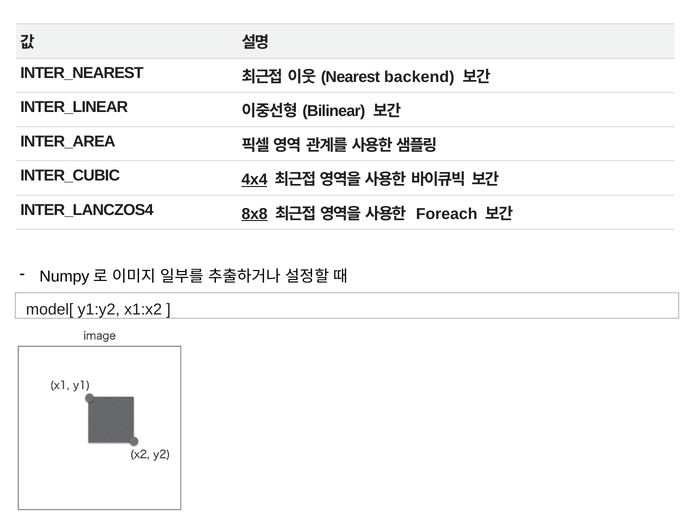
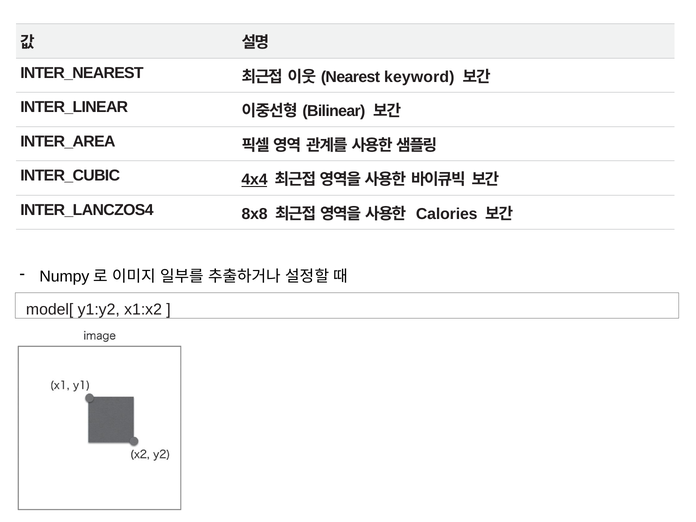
backend: backend -> keyword (419, 77)
8x8 underline: present -> none (255, 214)
Foreach: Foreach -> Calories (447, 214)
